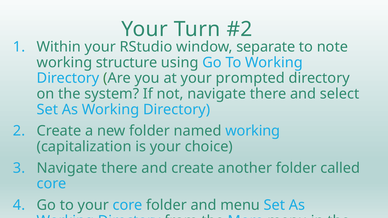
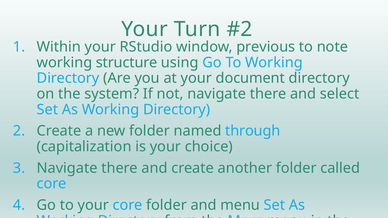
separate: separate -> previous (266, 47)
prompted: prompted -> document (250, 78)
named working: working -> through (253, 131)
